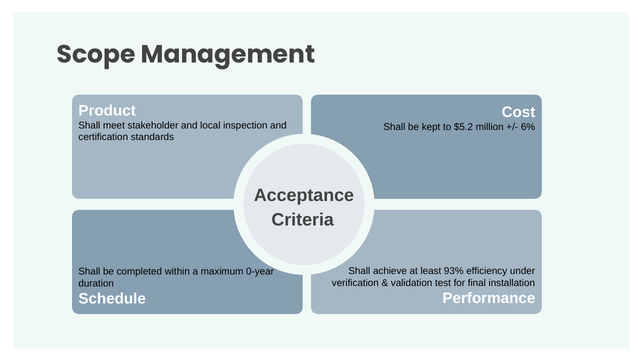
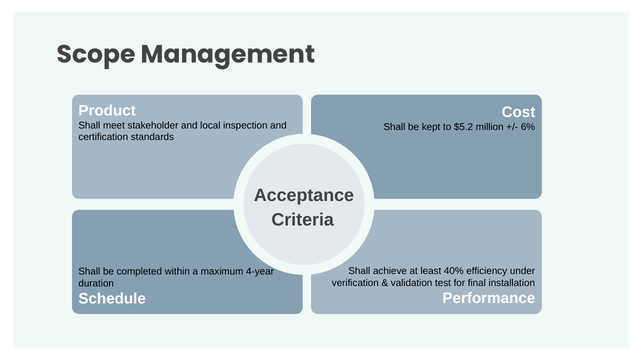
93%: 93% -> 40% (454, 271)
0-year: 0-year -> 4-year (260, 272)
